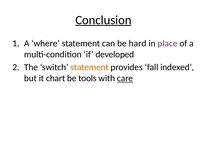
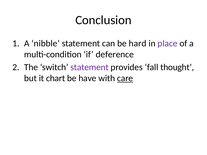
Conclusion underline: present -> none (103, 20)
where: where -> nibble (46, 43)
developed: developed -> deference (115, 54)
statement colour: orange -> purple (90, 67)
indexed: indexed -> thought (177, 67)
tools: tools -> have (87, 78)
